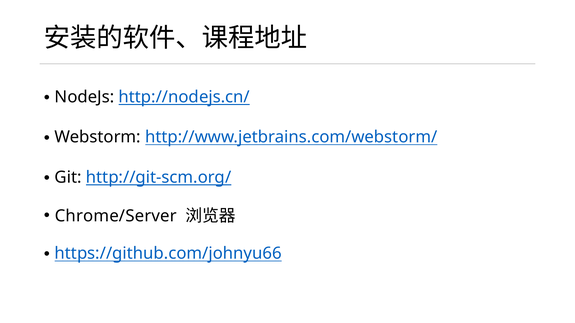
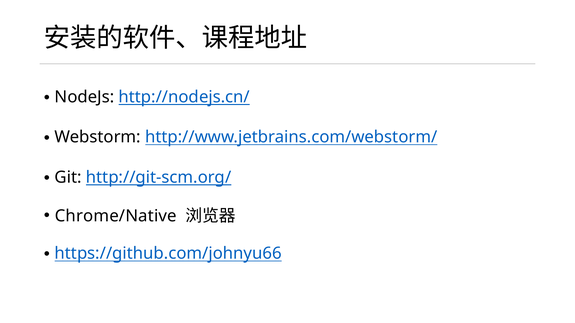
Chrome/Server: Chrome/Server -> Chrome/Native (116, 216)
